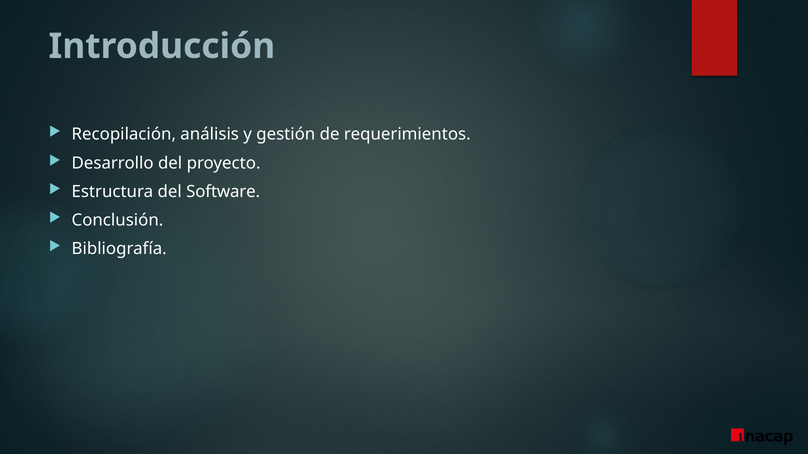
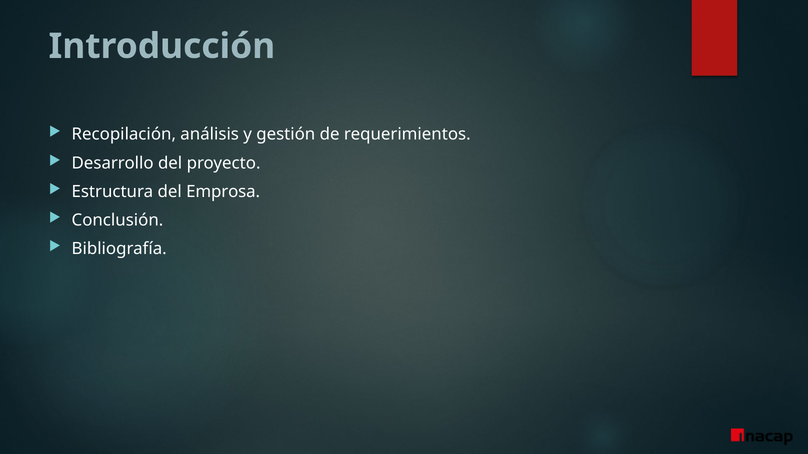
Software: Software -> Emprosa (223, 192)
